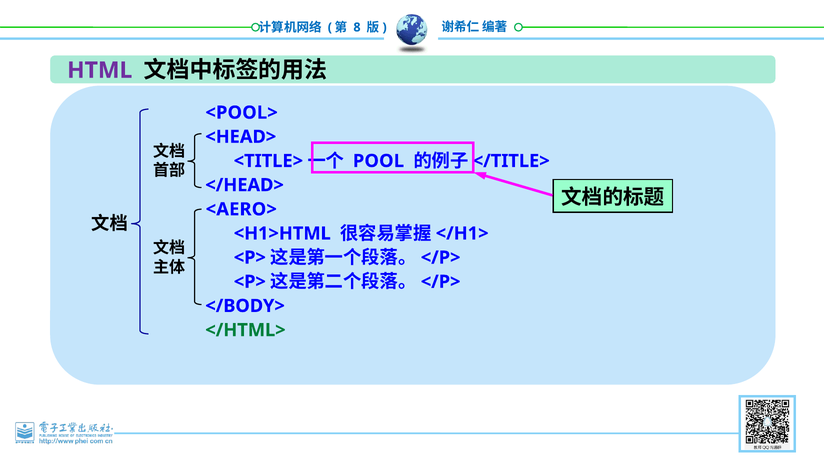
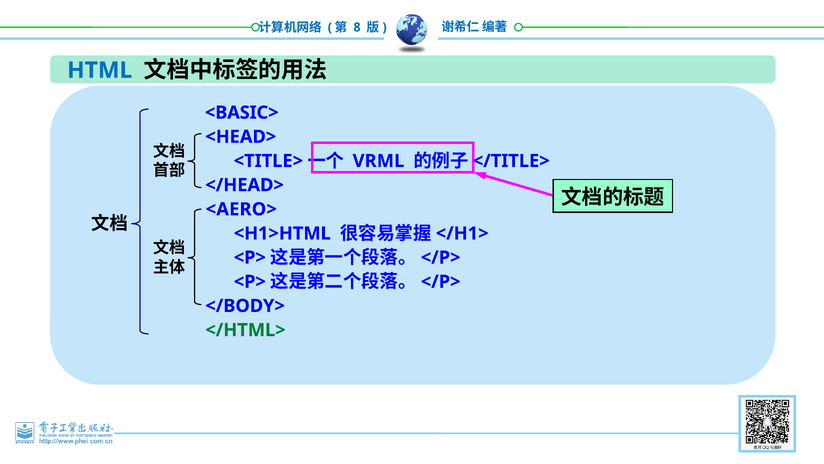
HTML colour: purple -> blue (100, 70)
<POOL>: <POOL> -> <BASIC> (242, 113)
POOL: POOL -> VRML (378, 161)
